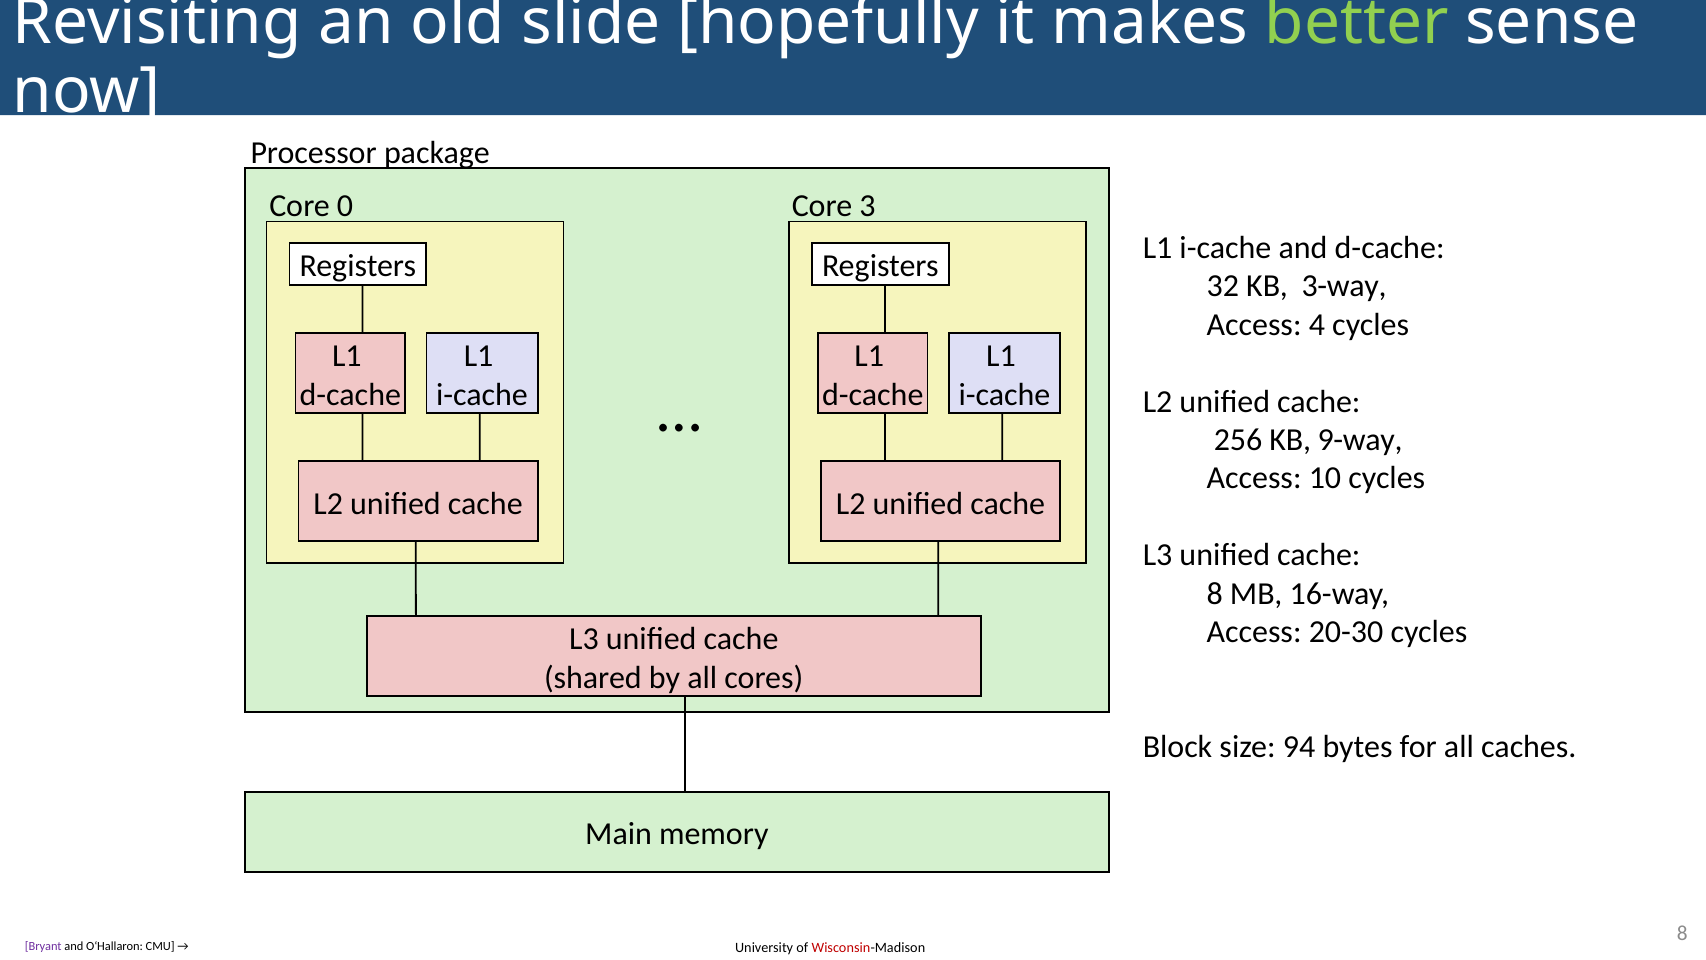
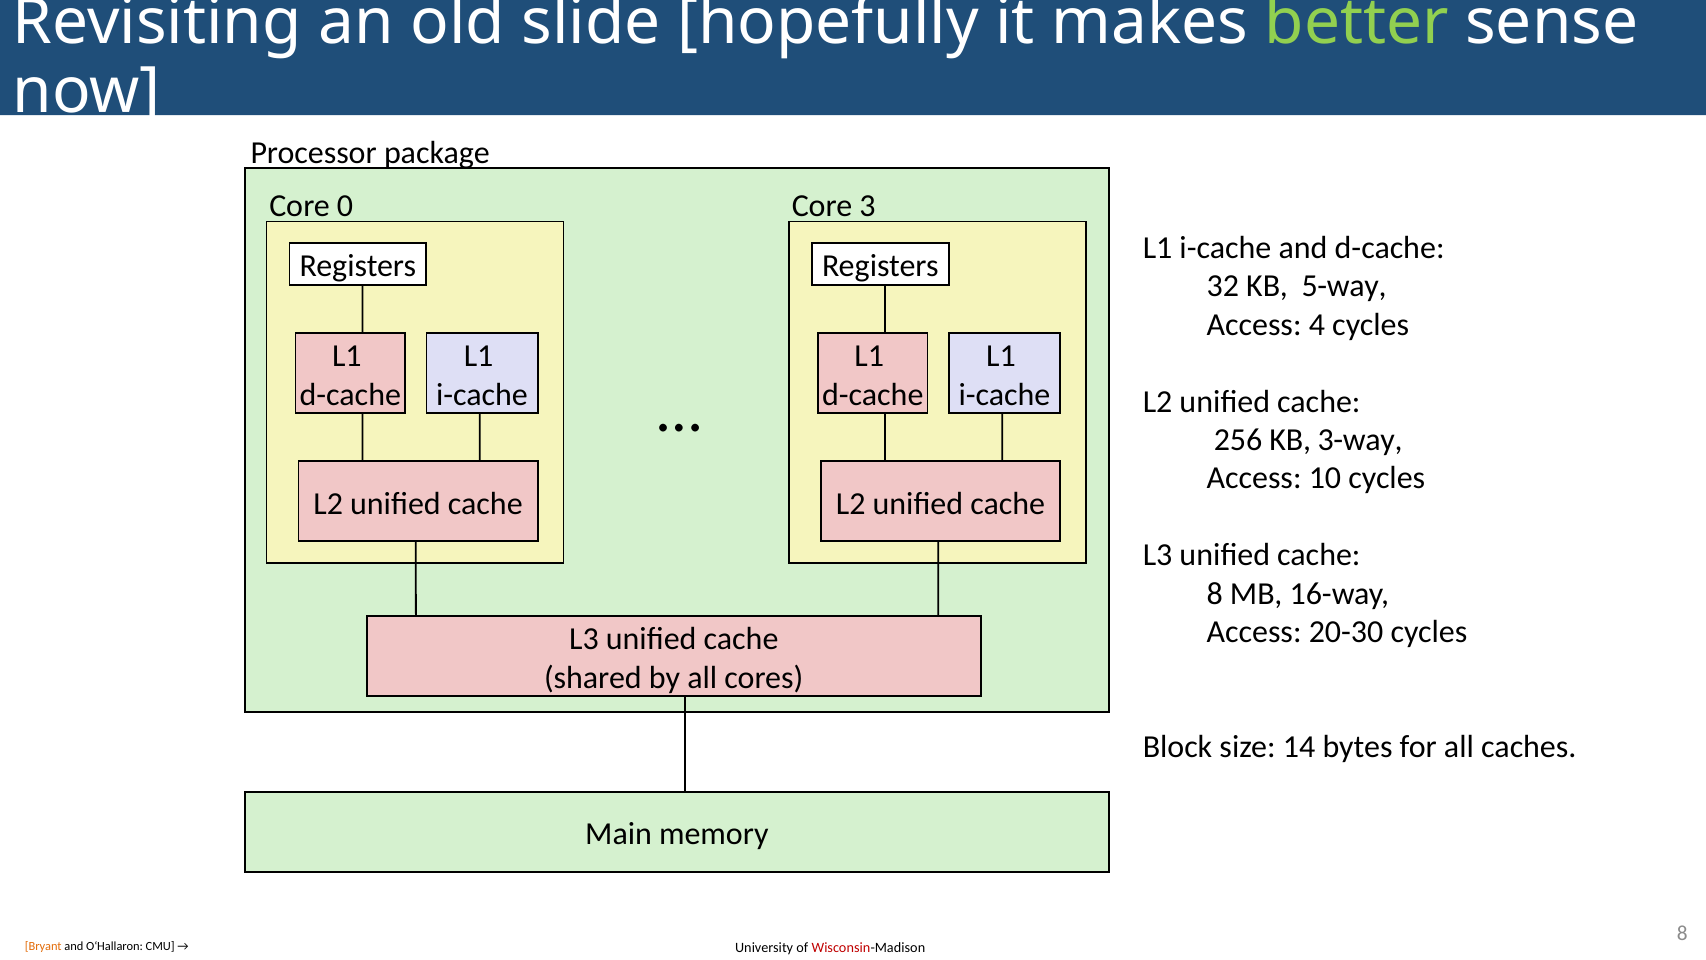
3-way: 3-way -> 5-way (1344, 286)
9-way: 9-way -> 3-way (1360, 440)
94: 94 -> 14 (1299, 747)
Bryant colour: purple -> orange (43, 946)
